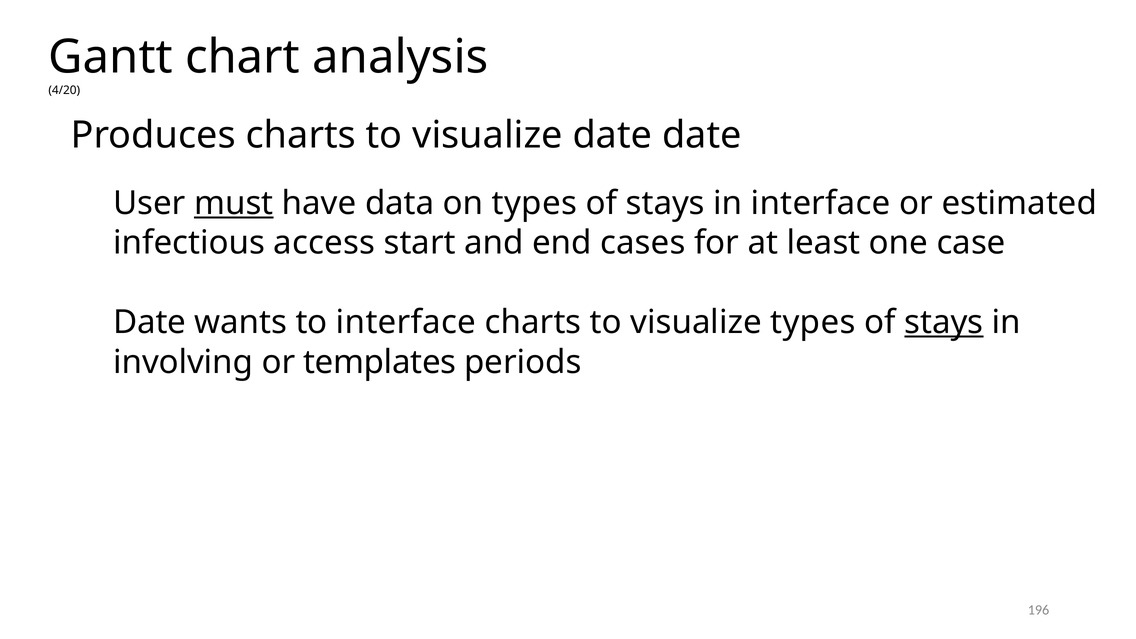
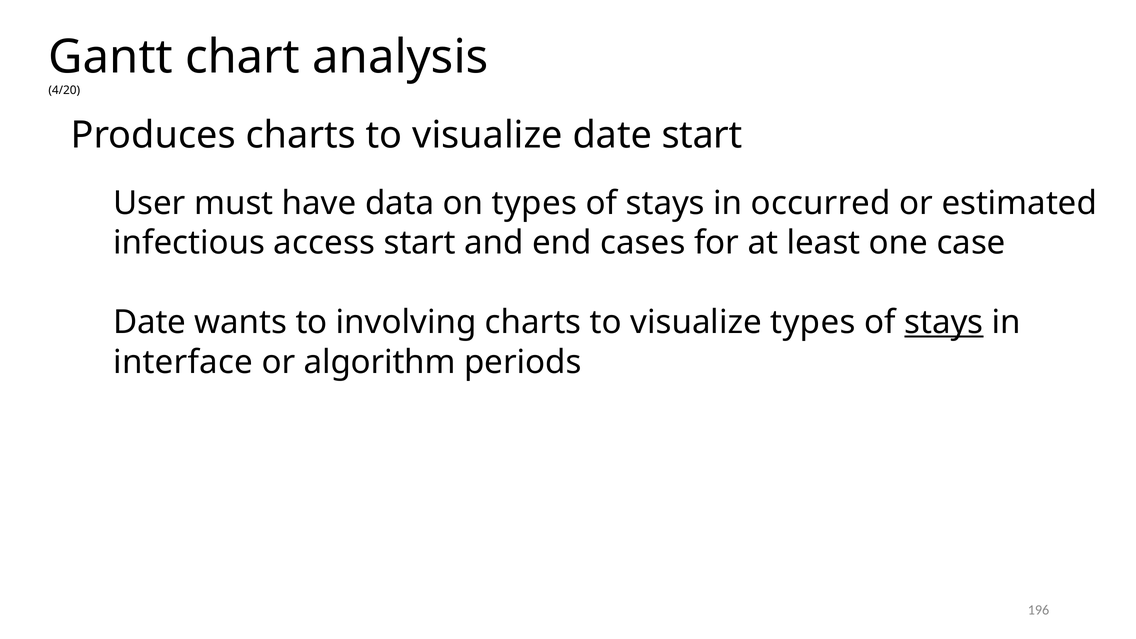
date date: date -> start (702, 135)
must underline: present -> none (234, 203)
in interface: interface -> occurred (821, 203)
to interface: interface -> involving (406, 322)
involving: involving -> interface (183, 362)
templates: templates -> algorithm (380, 362)
